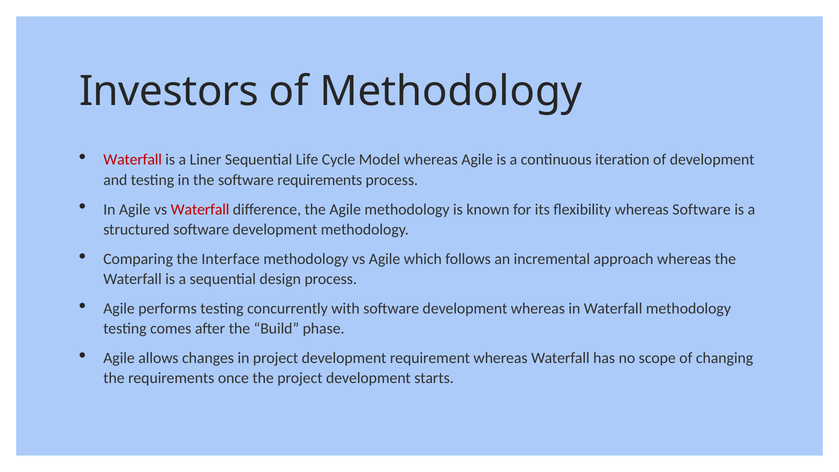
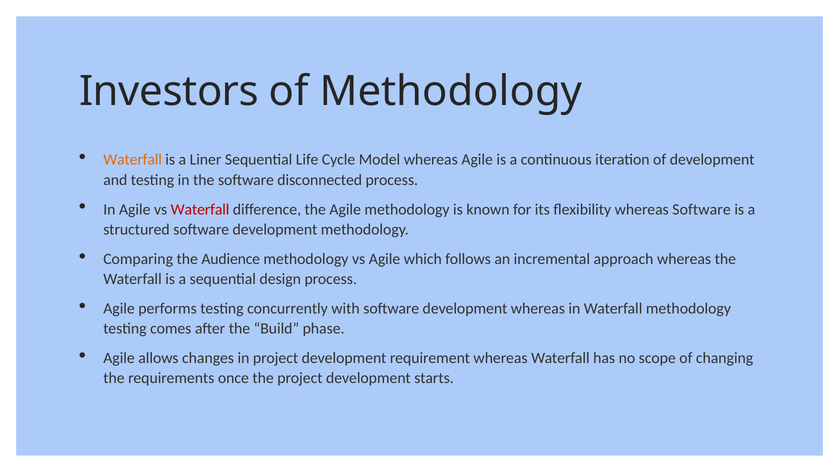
Waterfall colour: red -> orange (133, 160)
software requirements: requirements -> disconnected (320, 180)
Interface: Interface -> Audience (231, 259)
